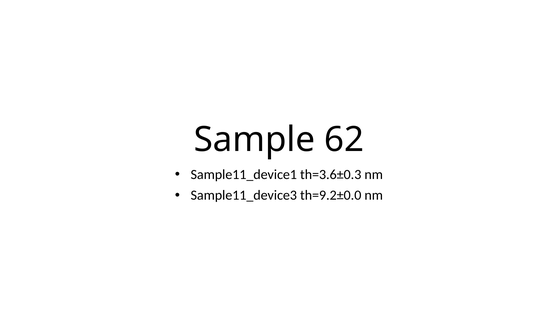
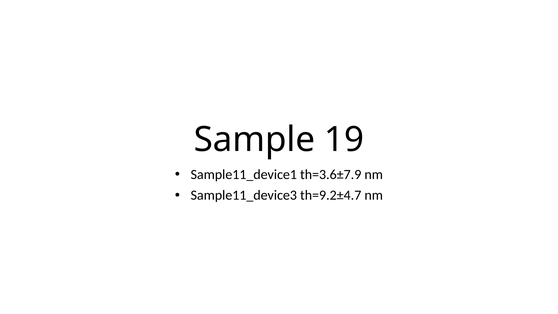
62: 62 -> 19 (344, 139)
th=3.6±0.3: th=3.6±0.3 -> th=3.6±7.9 (331, 174)
th=9.2±0.0: th=9.2±0.0 -> th=9.2±4.7 (331, 195)
